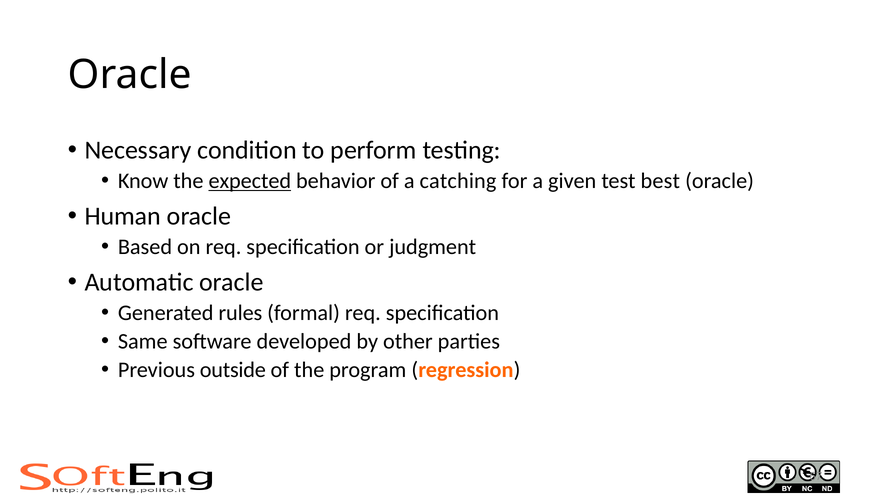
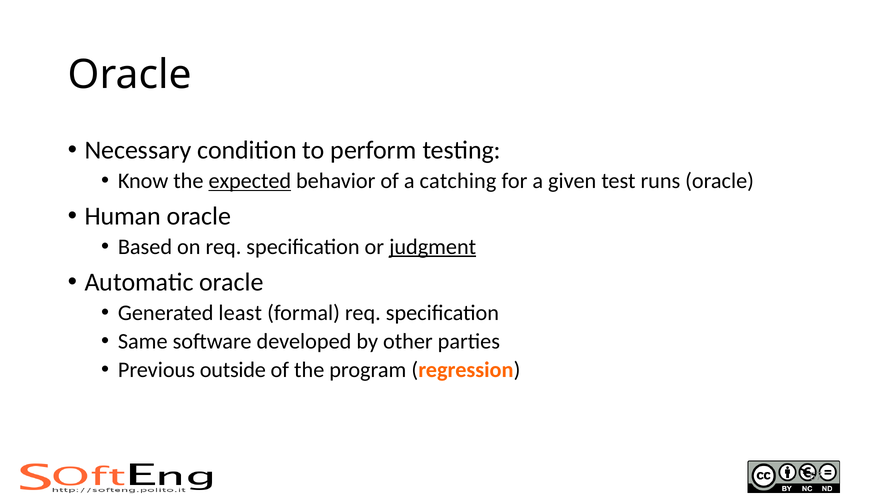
best: best -> runs (660, 181)
judgment underline: none -> present (433, 247)
rules: rules -> least (240, 313)
